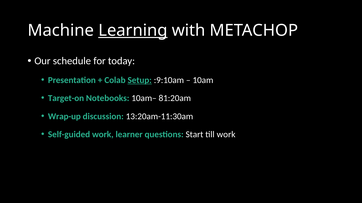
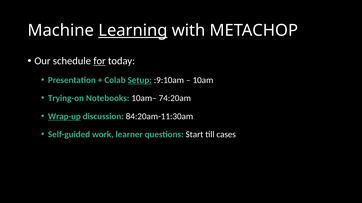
for underline: none -> present (100, 61)
Target-on: Target-on -> Trying-on (66, 99)
81:20am: 81:20am -> 74:20am (175, 99)
Wrap-up underline: none -> present (64, 117)
13:20am-11:30am: 13:20am-11:30am -> 84:20am-11:30am (159, 117)
till work: work -> cases (226, 135)
